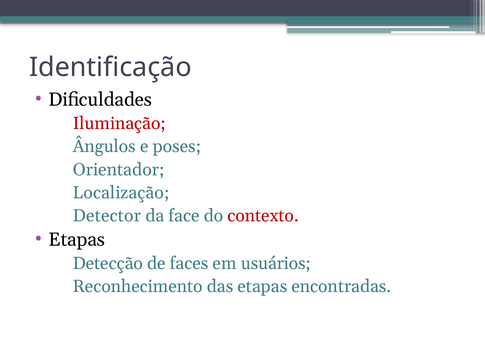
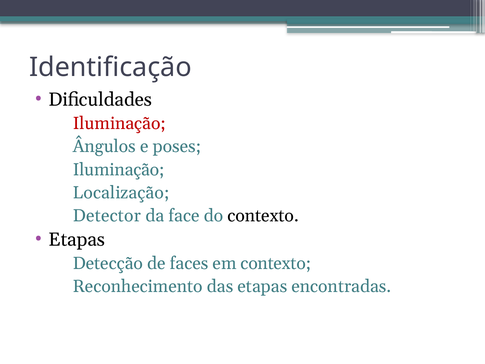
Orientador: Orientador -> Iluminação (119, 169)
contexto colour: red -> black (263, 216)
em usuários: usuários -> contexto (276, 263)
